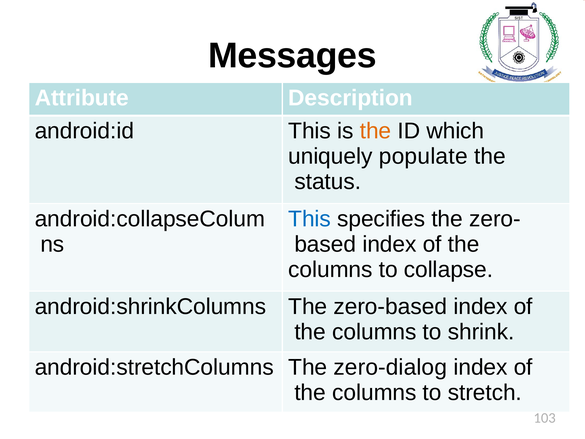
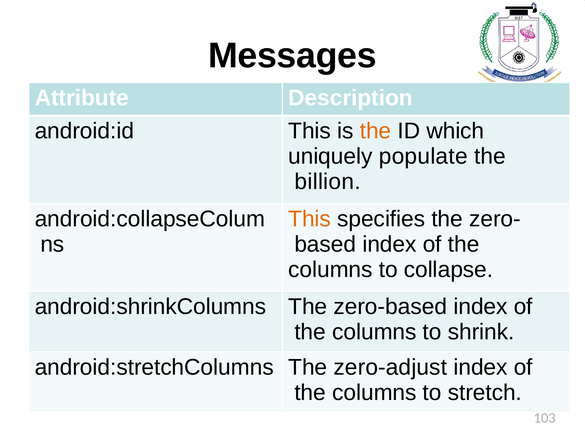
status: status -> billion (328, 182)
This colour: blue -> orange (310, 219)
zero-dialog: zero-dialog -> zero-adjust (390, 367)
